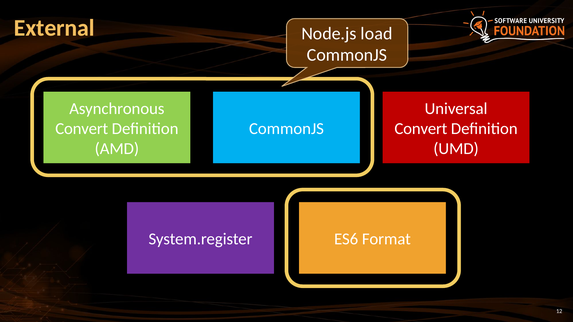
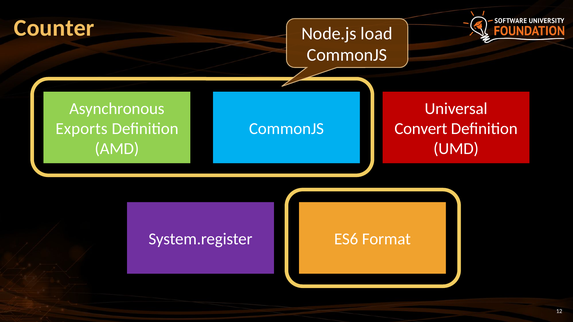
External: External -> Counter (54, 28)
Convert: Convert -> Exports (82, 129)
